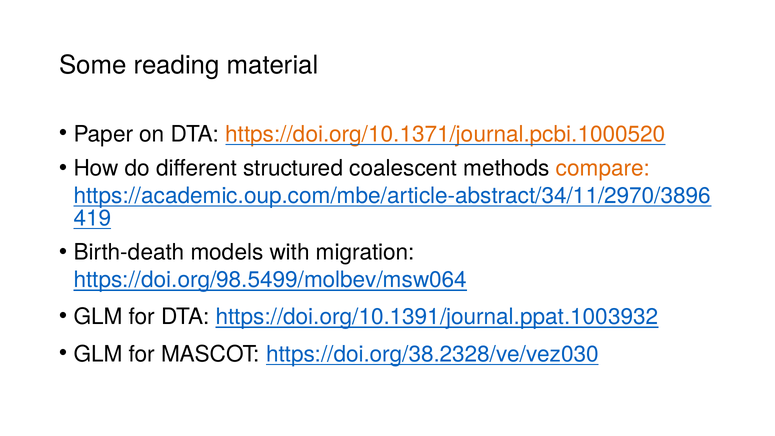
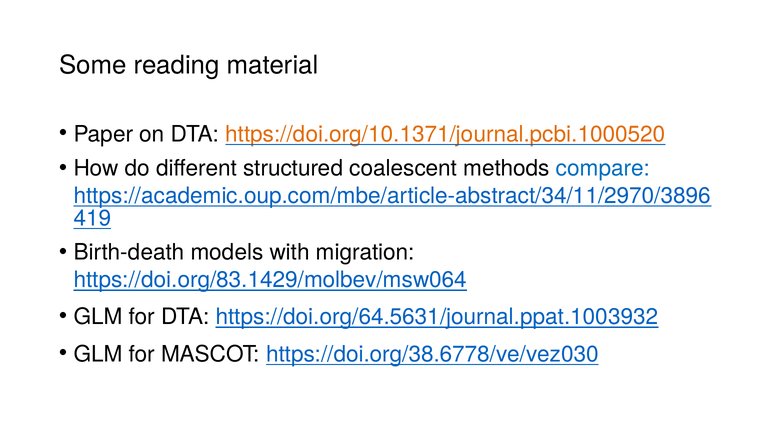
compare colour: orange -> blue (603, 168)
https://doi.org/98.5499/molbev/msw064: https://doi.org/98.5499/molbev/msw064 -> https://doi.org/83.1429/molbev/msw064 (270, 280)
https://doi.org/10.1391/journal.ppat.1003932: https://doi.org/10.1391/journal.ppat.1003932 -> https://doi.org/64.5631/journal.ppat.1003932 (437, 317)
https://doi.org/38.2328/ve/vez030: https://doi.org/38.2328/ve/vez030 -> https://doi.org/38.6778/ve/vez030 (432, 354)
